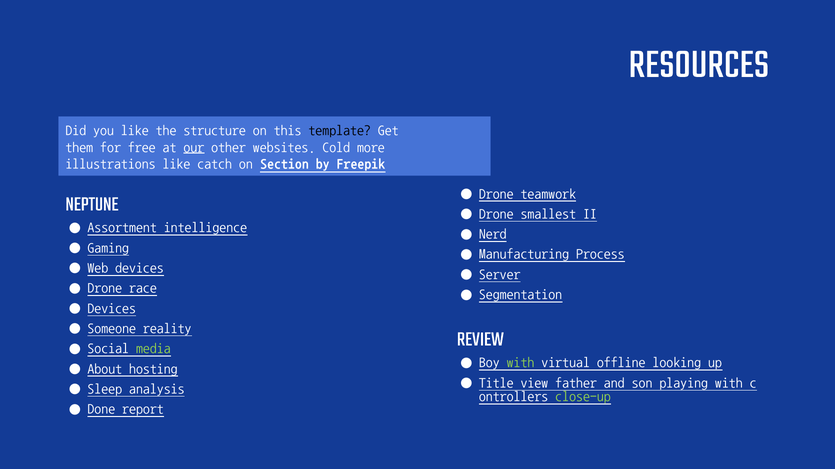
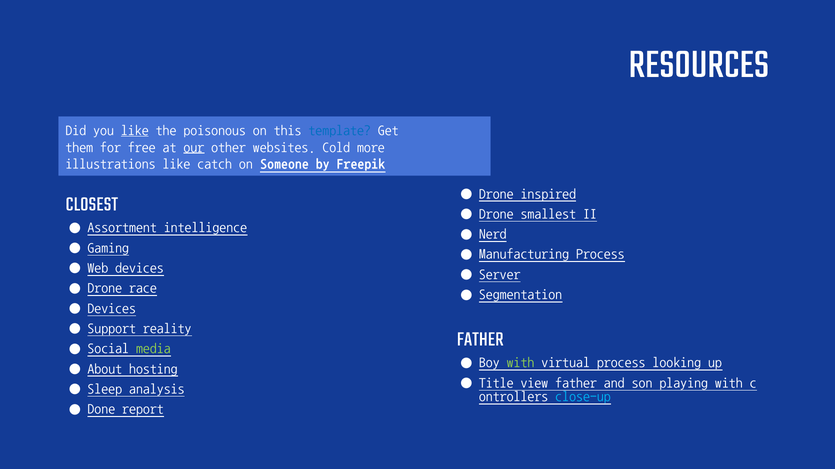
like underline: none -> present (135, 131)
structure: structure -> poisonous (215, 131)
template colour: black -> blue (340, 131)
Section: Section -> Someone (285, 164)
teamwork: teamwork -> inspired (548, 194)
NEPTUNE: NEPTUNE -> CLOSEST (92, 204)
Someone: Someone -> Support (112, 329)
REVIEW: REVIEW -> FATHER (480, 339)
virtual offline: offline -> process (621, 363)
close-up colour: light green -> light blue (583, 397)
